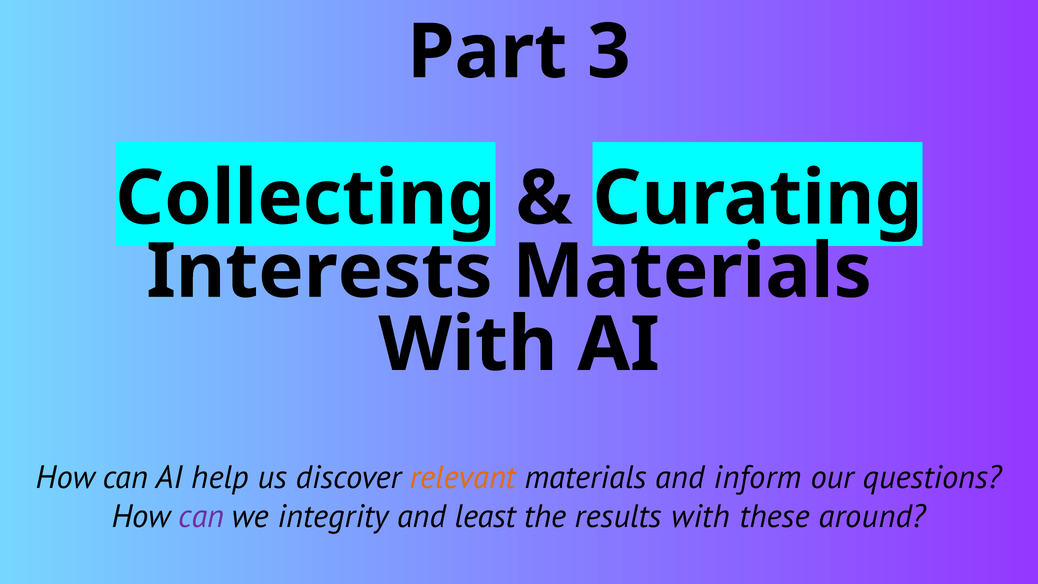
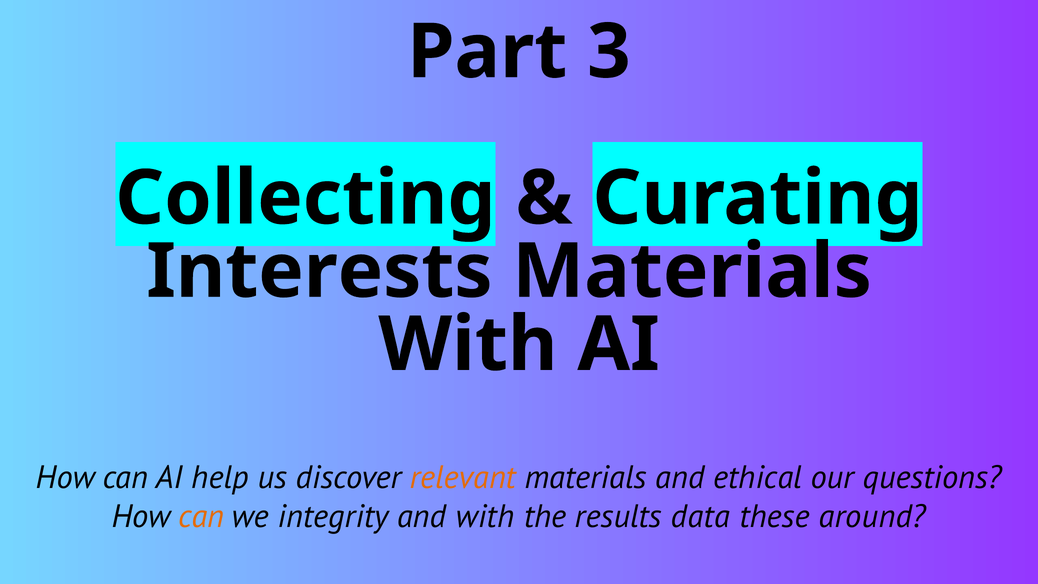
inform: inform -> ethical (758, 478)
can colour: purple -> orange (201, 516)
and least: least -> with (485, 516)
results with: with -> data (701, 516)
